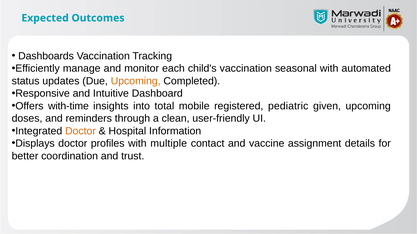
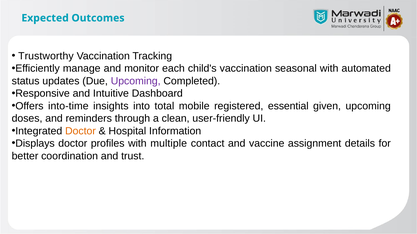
Dashboards: Dashboards -> Trustworthy (46, 56)
Upcoming colour: orange -> purple (136, 81)
with-time: with-time -> into-time (68, 106)
pediatric: pediatric -> essential (288, 106)
